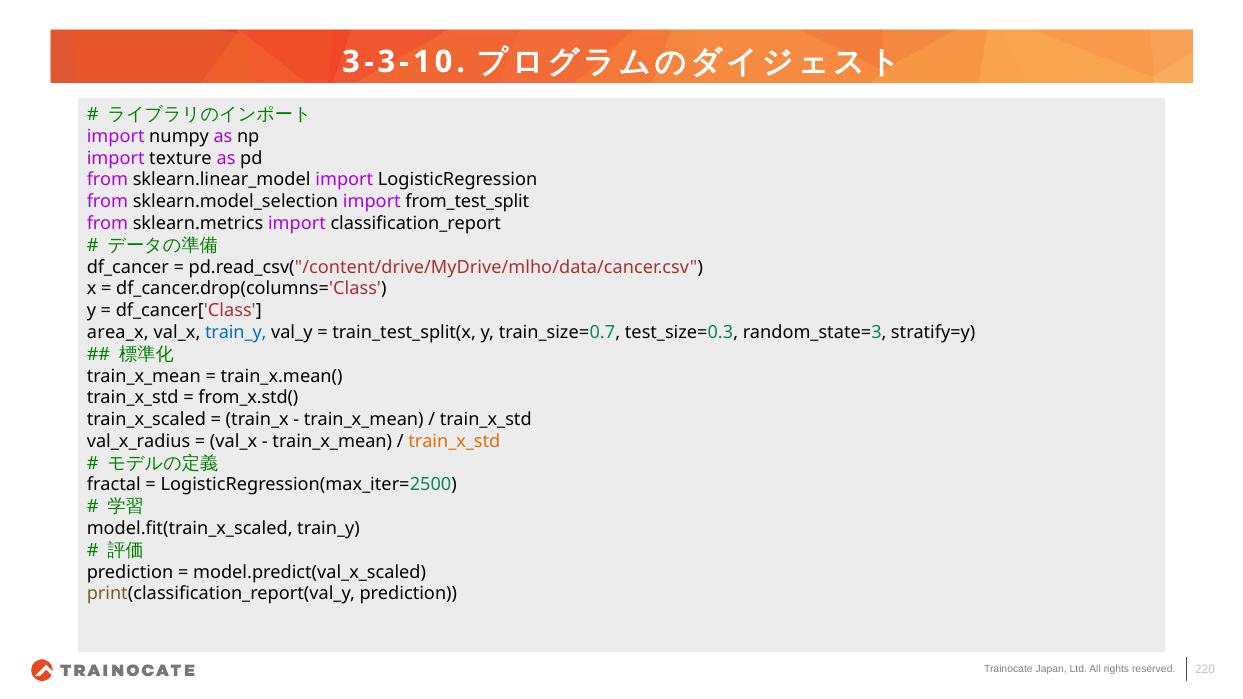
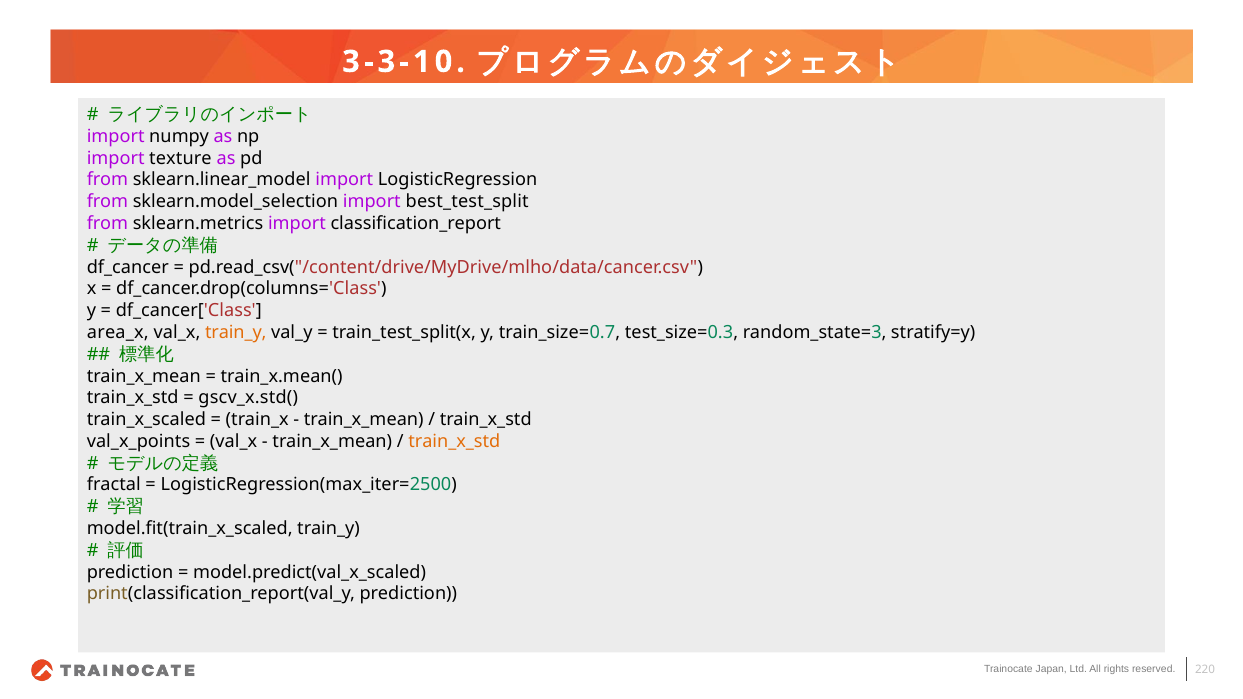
from_test_split: from_test_split -> best_test_split (467, 202)
train_y colour: blue -> orange (236, 333)
from_x.std(: from_x.std( -> gscv_x.std( (248, 398)
val_x_radius: val_x_radius -> val_x_points (138, 442)
